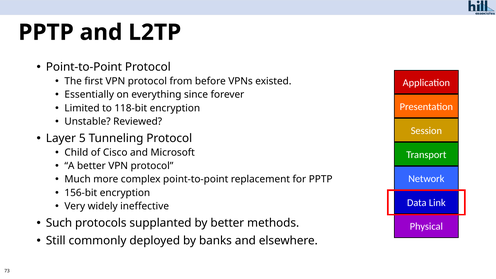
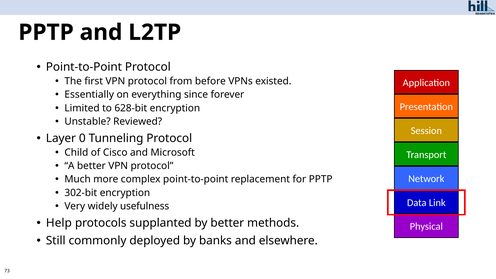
118-bit: 118-bit -> 628-bit (131, 108)
5: 5 -> 0 (82, 138)
156-bit: 156-bit -> 302-bit (81, 193)
ineffective: ineffective -> usefulness (145, 206)
Such: Such -> Help (59, 223)
